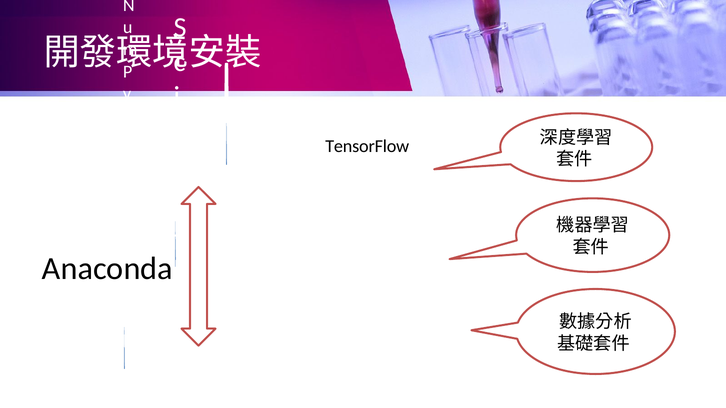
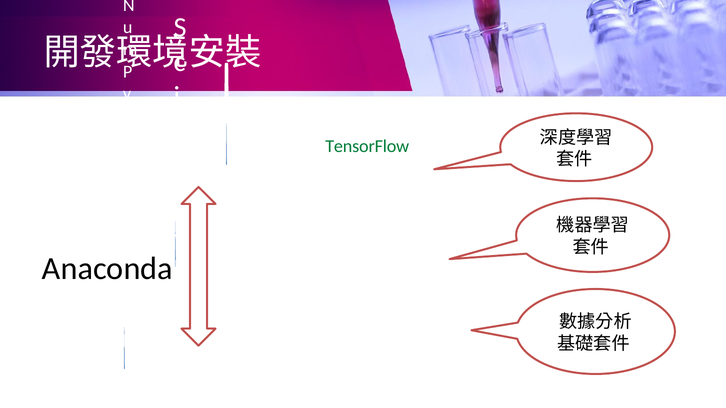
TensorFlow colour: black -> green (367, 146)
